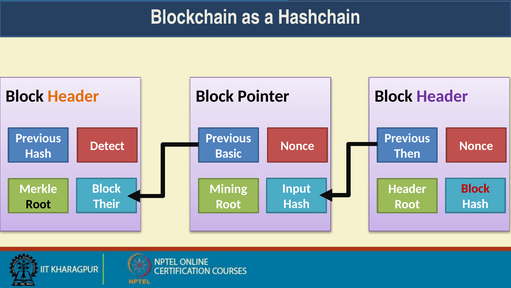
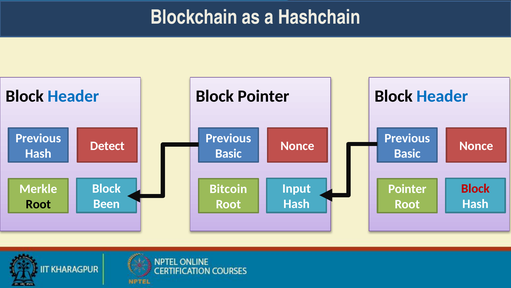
Header colour: orange -> blue (73, 96)
Header colour: purple -> blue (442, 96)
Then: Then -> Basic (407, 153)
Mining: Mining -> Bitcoin (228, 189)
Header: Header -> Pointer (407, 189)
Their: Their -> Been (106, 204)
